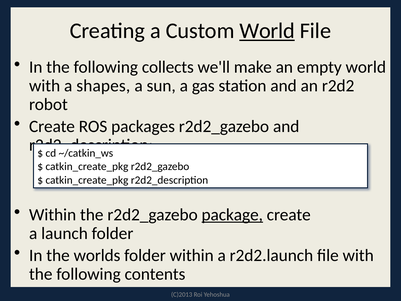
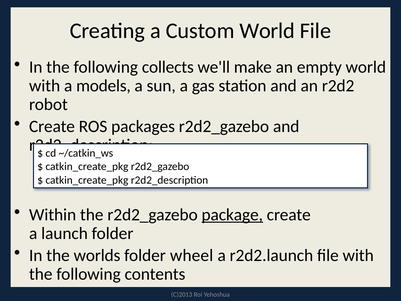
World underline: present -> none (267, 31)
shapes: shapes -> models (103, 86)
folder within: within -> wheel (192, 255)
